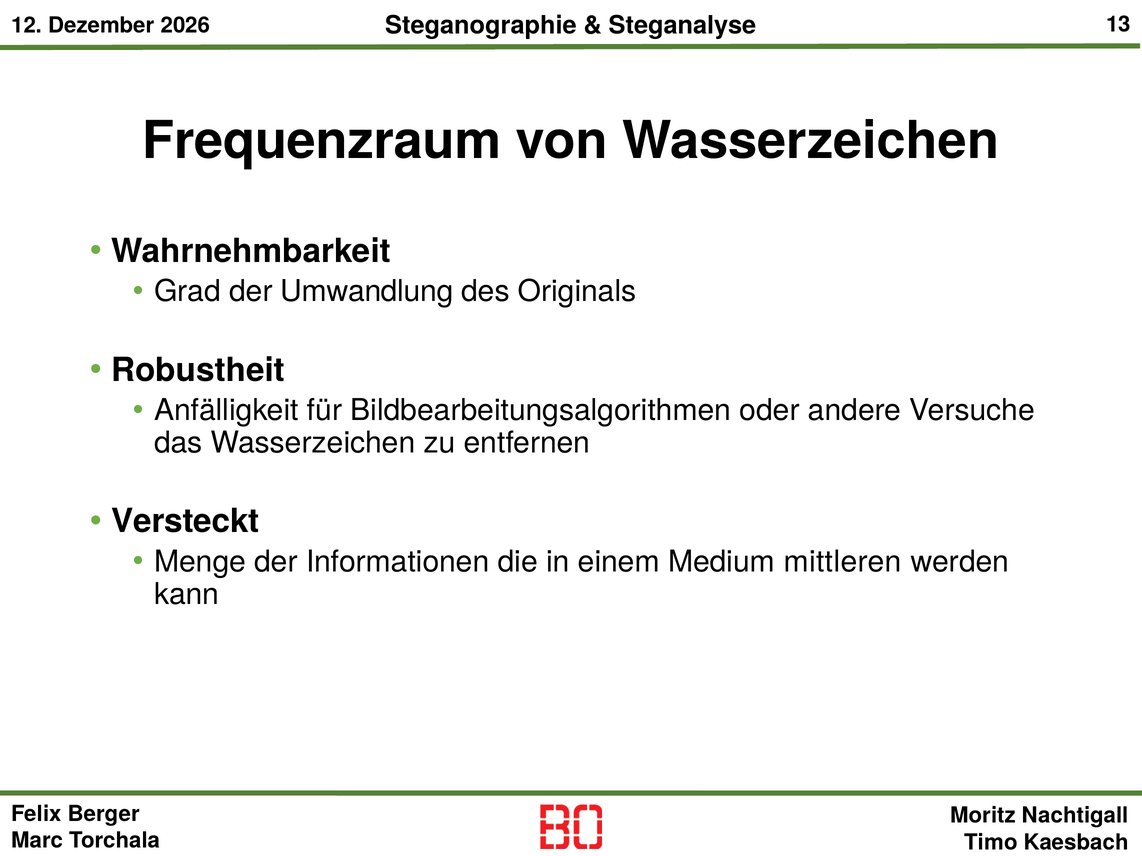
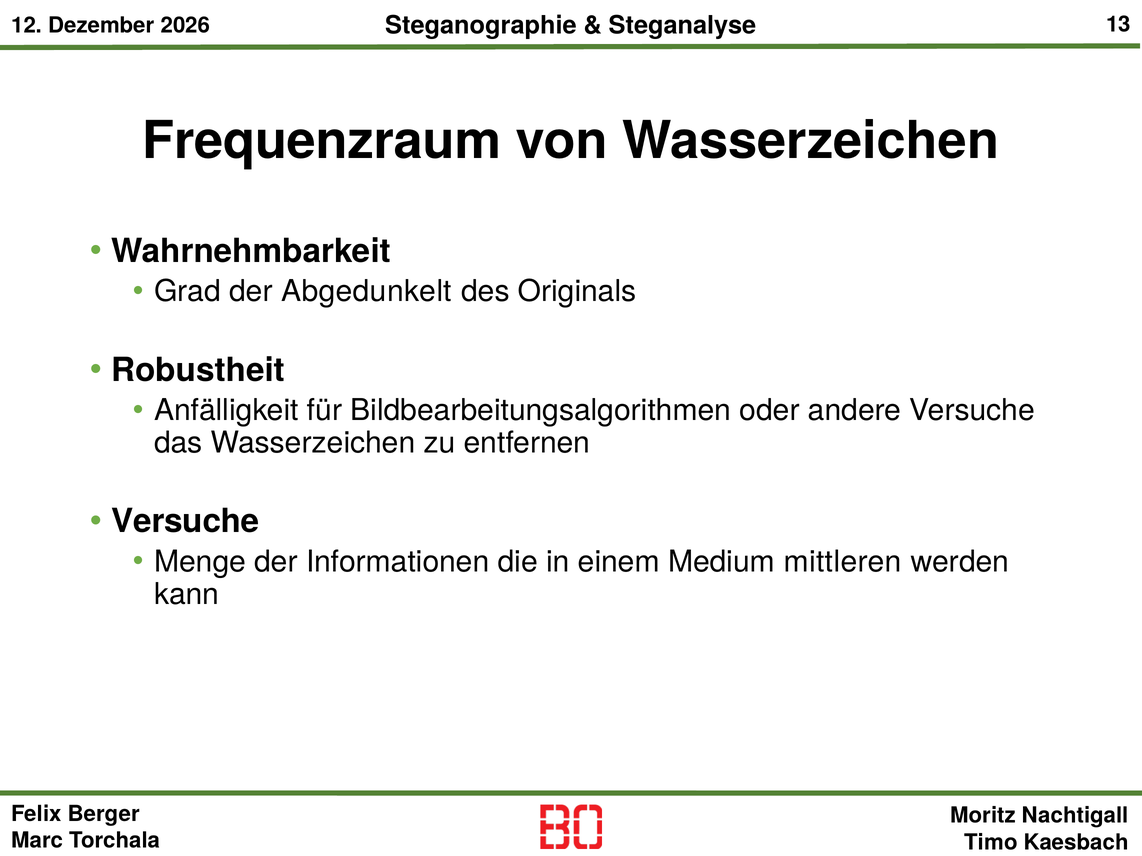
Umwandlung: Umwandlung -> Abgedunkelt (367, 292)
Versteckt: Versteckt -> Versuche (185, 522)
